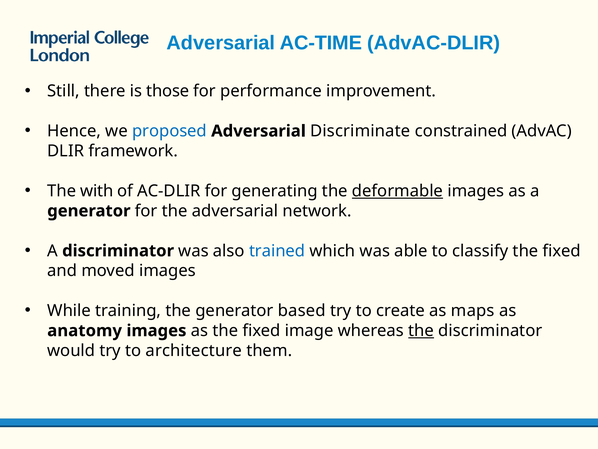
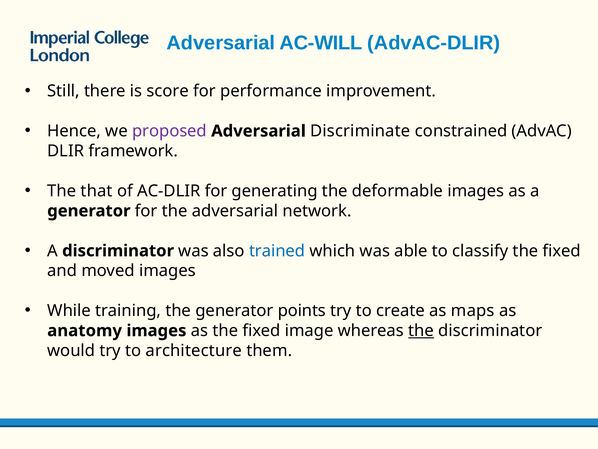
AC-TIME: AC-TIME -> AC-WILL (321, 43)
those: those -> score (168, 91)
proposed colour: blue -> purple (169, 131)
with: with -> that (97, 191)
deformable underline: present -> none (397, 191)
based: based -> points (302, 310)
